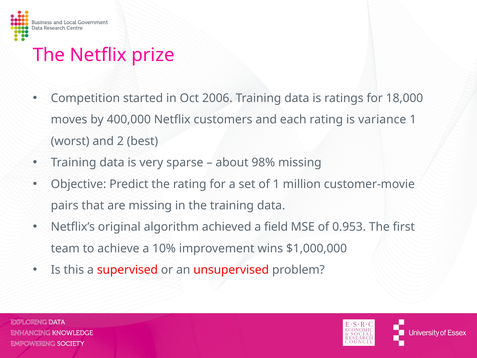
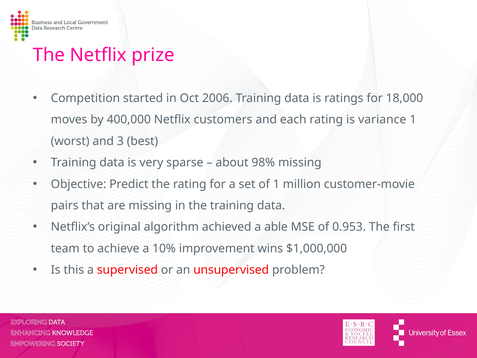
2: 2 -> 3 (120, 141)
field: field -> able (276, 227)
